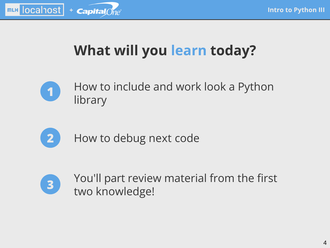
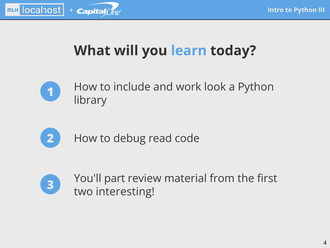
next: next -> read (160, 138)
knowledge: knowledge -> interesting (125, 191)
